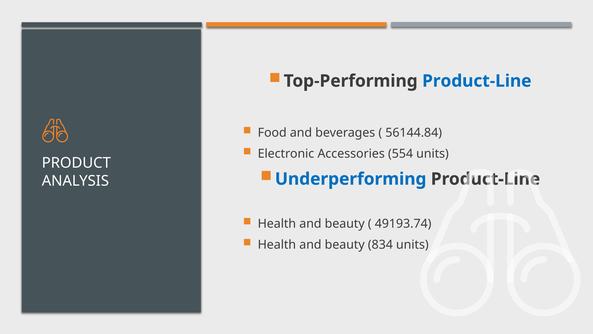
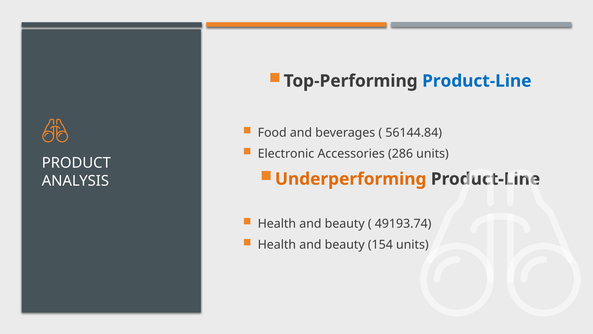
554: 554 -> 286 (401, 153)
Underperforming colour: blue -> orange (351, 179)
834: 834 -> 154 (380, 244)
